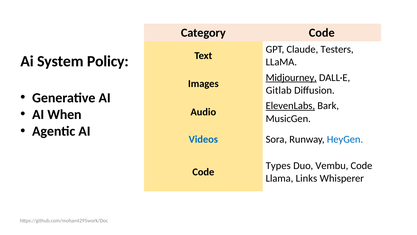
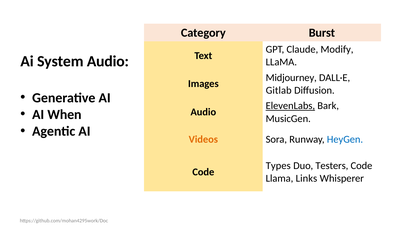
Category Code: Code -> Burst (322, 33)
Testers: Testers -> Modify (337, 49)
System Policy: Policy -> Audio (108, 61)
Midjourney underline: present -> none (291, 77)
Videos colour: blue -> orange (203, 139)
Vembu: Vembu -> Testers (332, 165)
